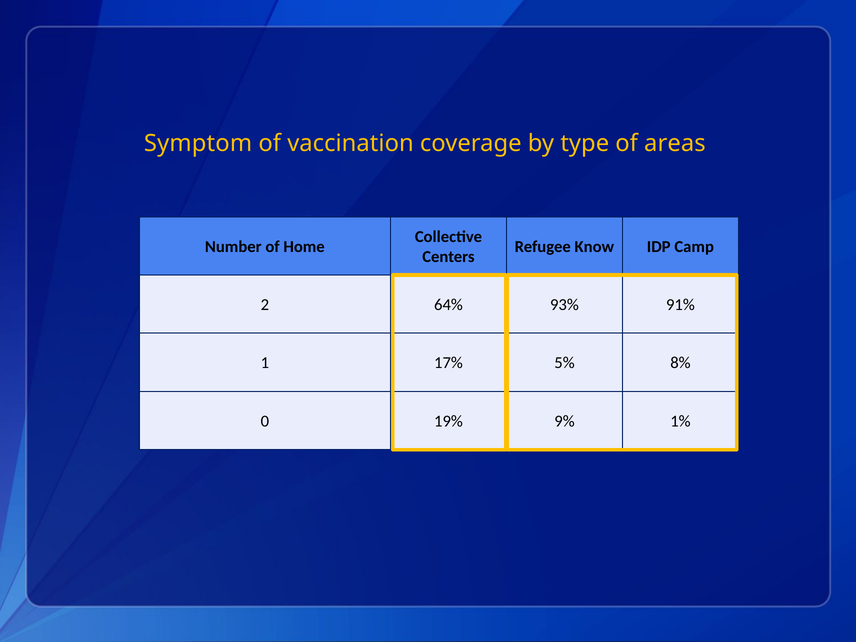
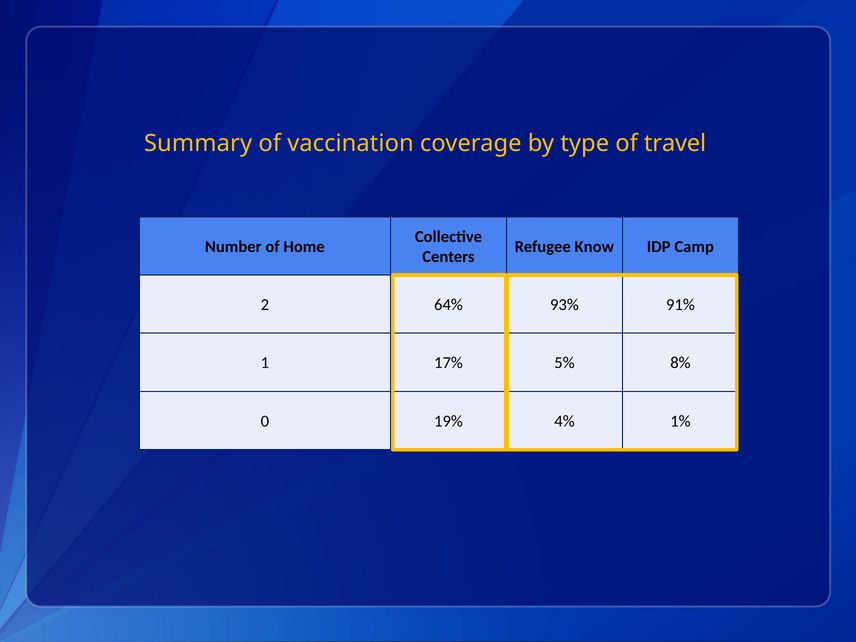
Symptom: Symptom -> Summary (198, 143)
areas: areas -> travel (675, 143)
9%: 9% -> 4% (564, 421)
